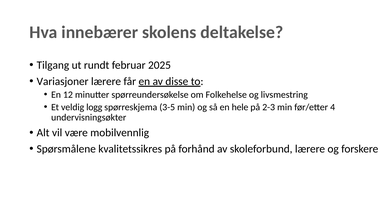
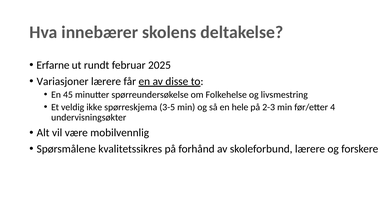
Tilgang: Tilgang -> Erfarne (53, 65)
12: 12 -> 45 (68, 95)
logg: logg -> ikke (94, 107)
